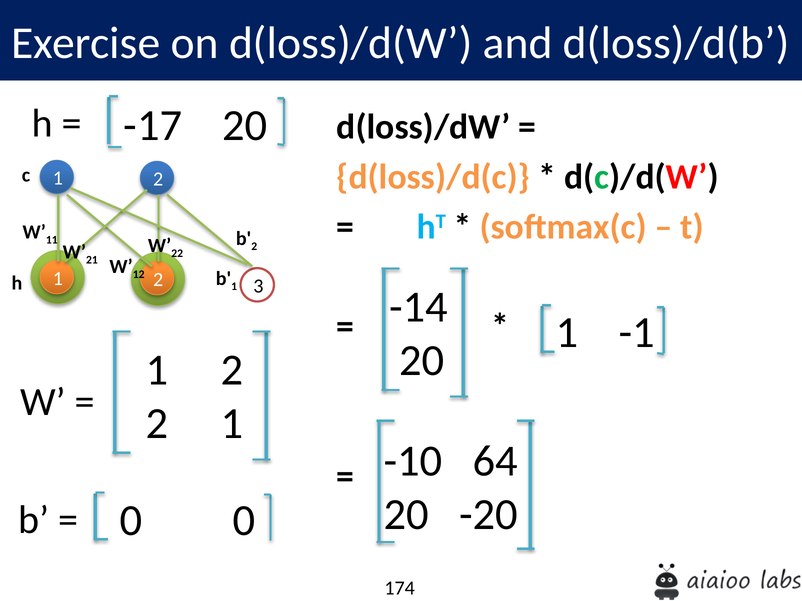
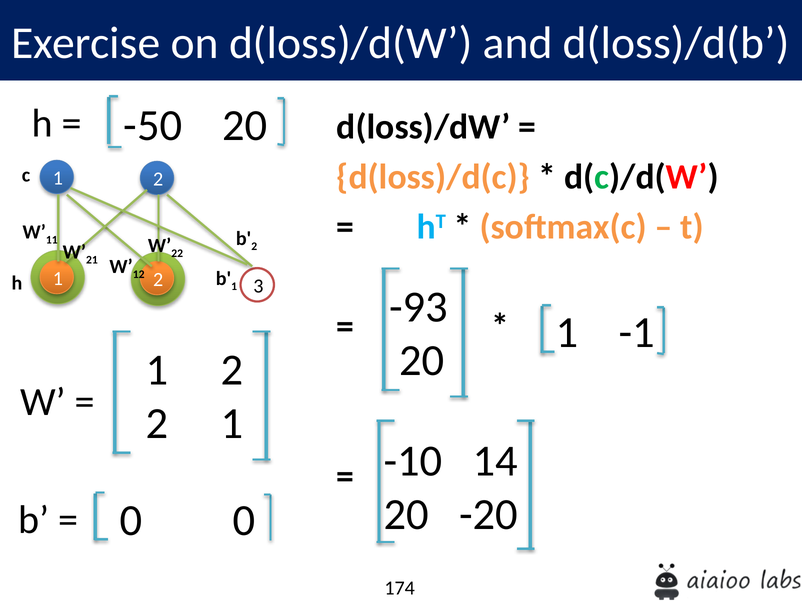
-17: -17 -> -50 (153, 125)
-14: -14 -> -93 (419, 307)
64: 64 -> 14 (495, 461)
